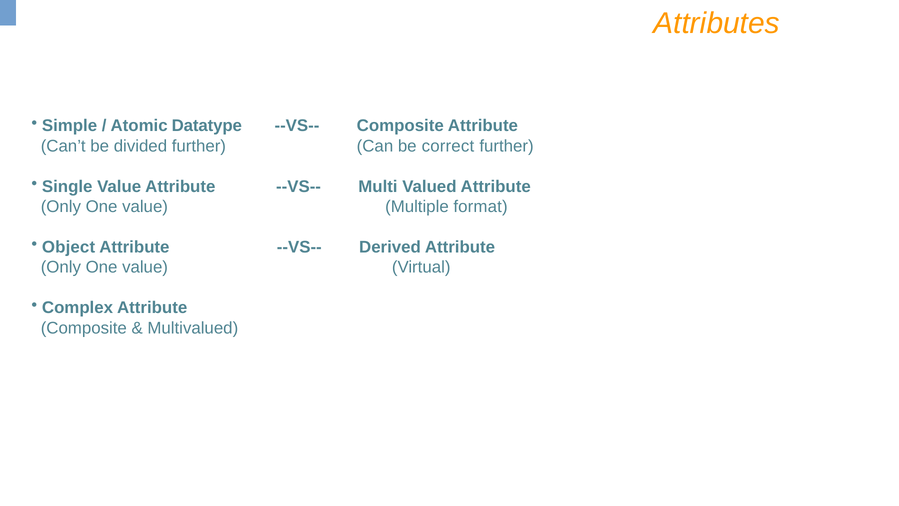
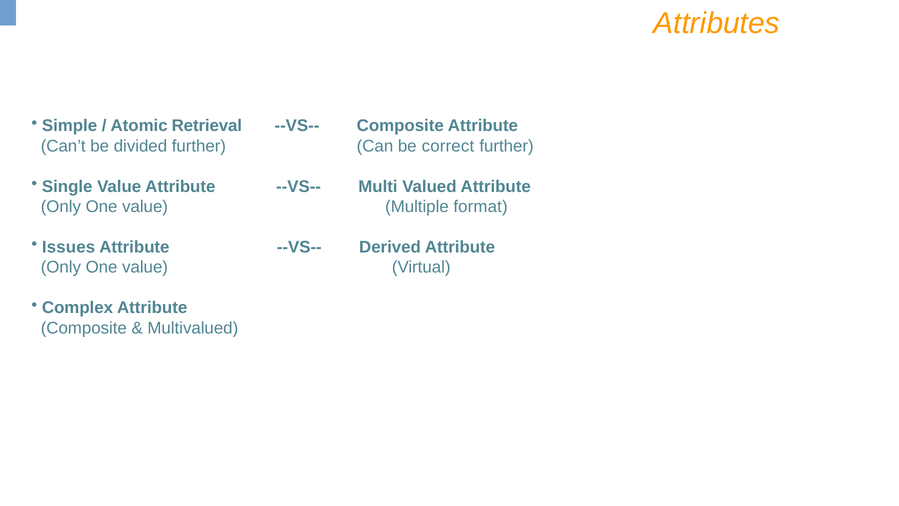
Datatype: Datatype -> Retrieval (207, 126)
Object: Object -> Issues (69, 247)
